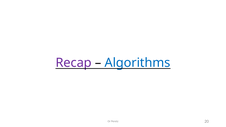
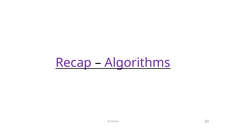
Algorithms colour: blue -> purple (137, 63)
